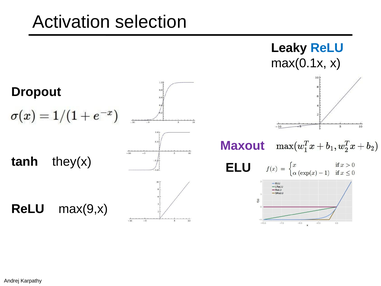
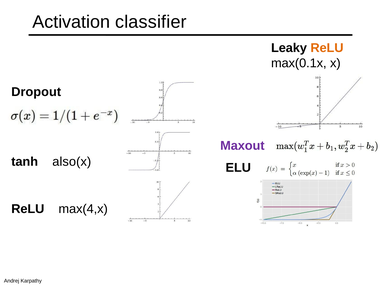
selection: selection -> classifier (151, 22)
ReLU colour: blue -> orange (327, 48)
they(x: they(x -> also(x (72, 161)
max(9,x: max(9,x -> max(4,x (83, 209)
